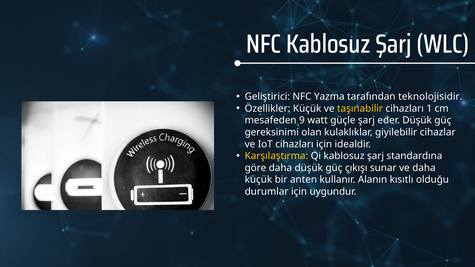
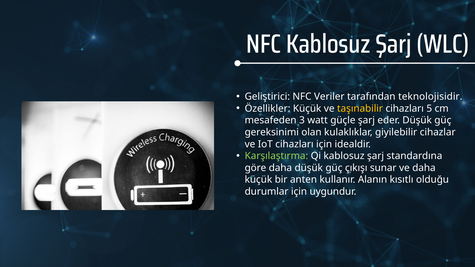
Yazma: Yazma -> Veriler (329, 97)
1: 1 -> 5 (429, 109)
9: 9 -> 3 (302, 120)
Karşılaştırma colour: yellow -> light green (276, 156)
